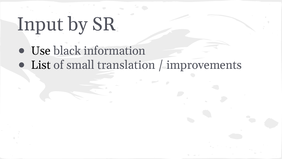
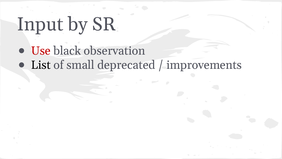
Use colour: black -> red (41, 51)
information: information -> observation (115, 51)
translation: translation -> deprecated (126, 65)
